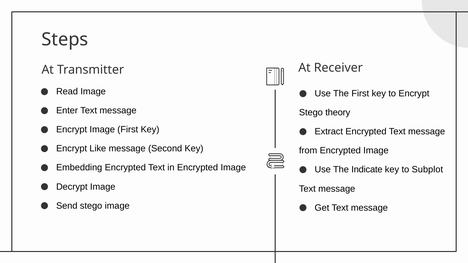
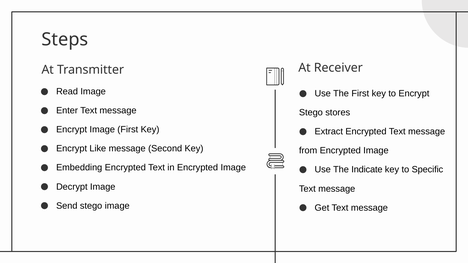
theory: theory -> stores (338, 113)
Subplot: Subplot -> Specific (427, 170)
